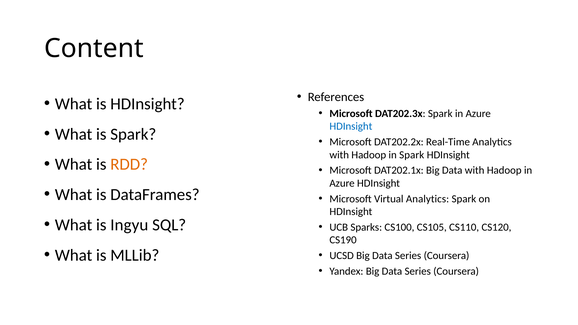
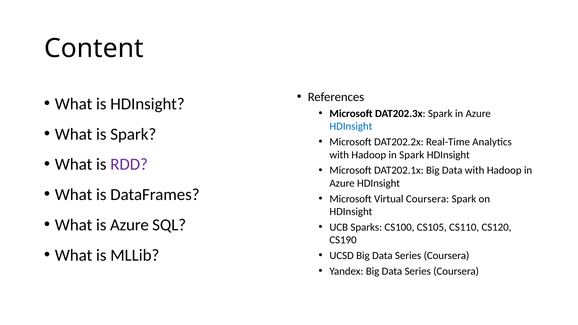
RDD colour: orange -> purple (129, 164)
Virtual Analytics: Analytics -> Coursera (428, 199)
is Ingyu: Ingyu -> Azure (129, 225)
